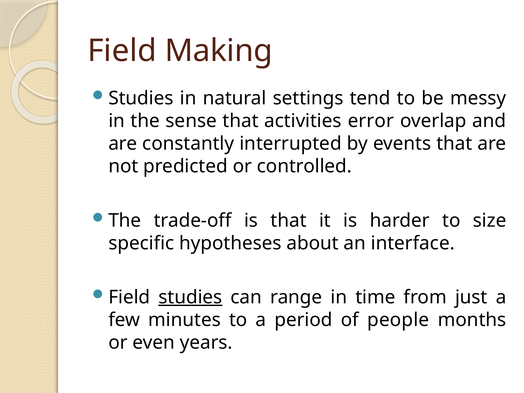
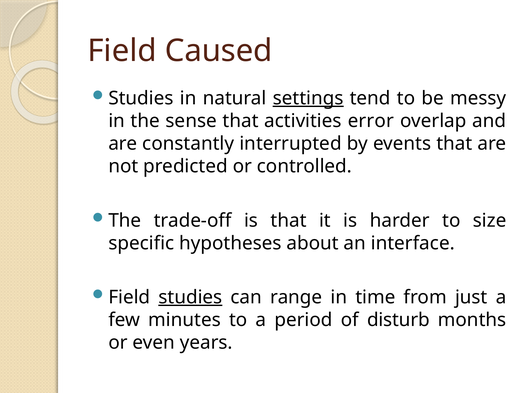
Making: Making -> Caused (219, 51)
settings underline: none -> present (308, 98)
people: people -> disturb (398, 320)
